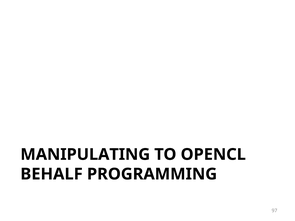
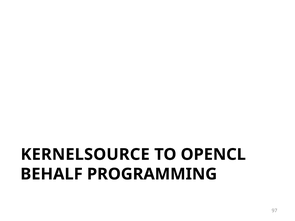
MANIPULATING: MANIPULATING -> KERNELSOURCE (85, 155)
